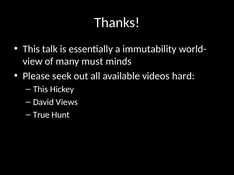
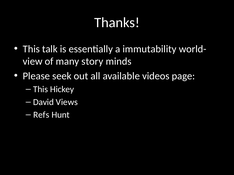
must: must -> story (92, 62)
hard: hard -> page (183, 76)
True: True -> Refs (41, 115)
